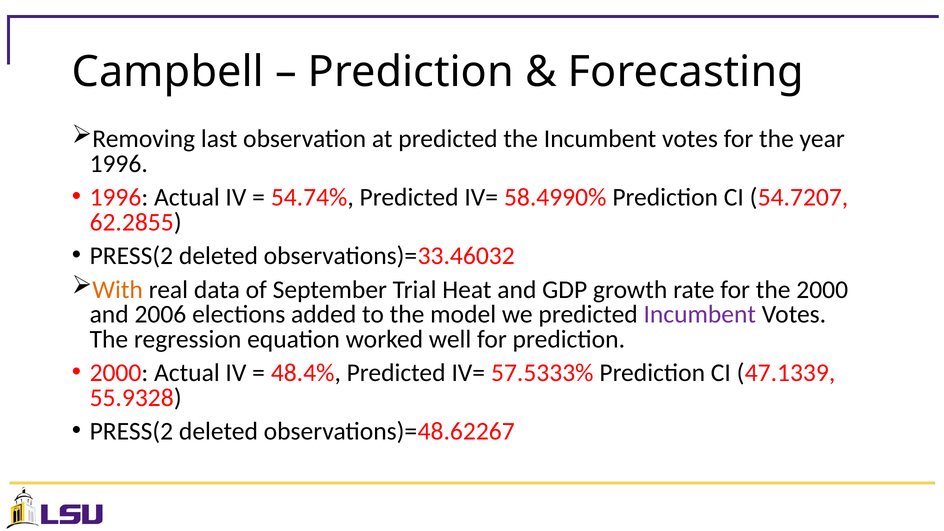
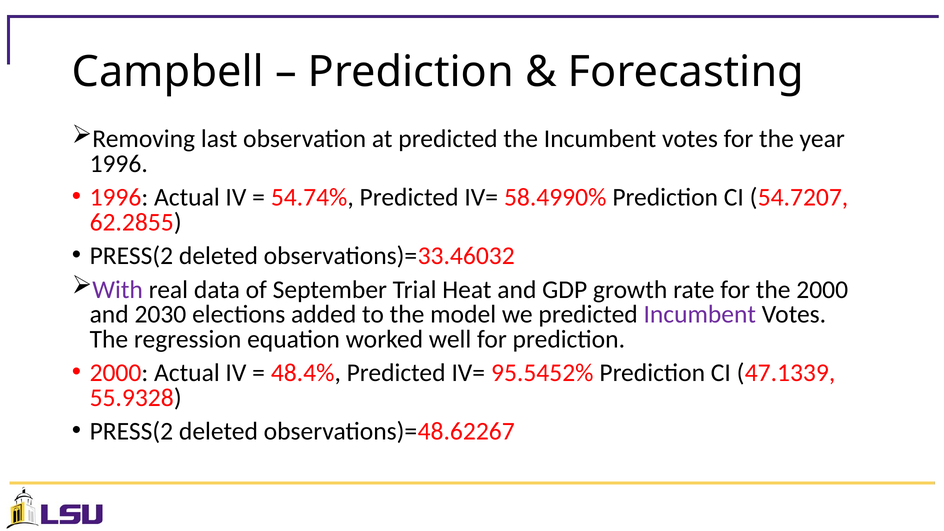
With colour: orange -> purple (118, 290)
2006: 2006 -> 2030 (160, 314)
57.5333%: 57.5333% -> 95.5452% (542, 373)
